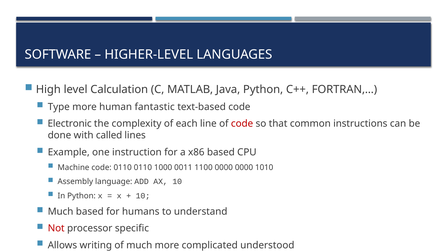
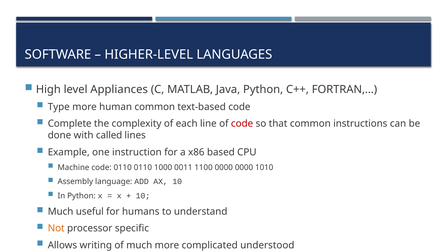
Calculation: Calculation -> Appliances (119, 89)
human fantastic: fantastic -> common (155, 107)
Electronic: Electronic -> Complete (70, 123)
Much based: based -> useful (90, 211)
Not colour: red -> orange (56, 228)
